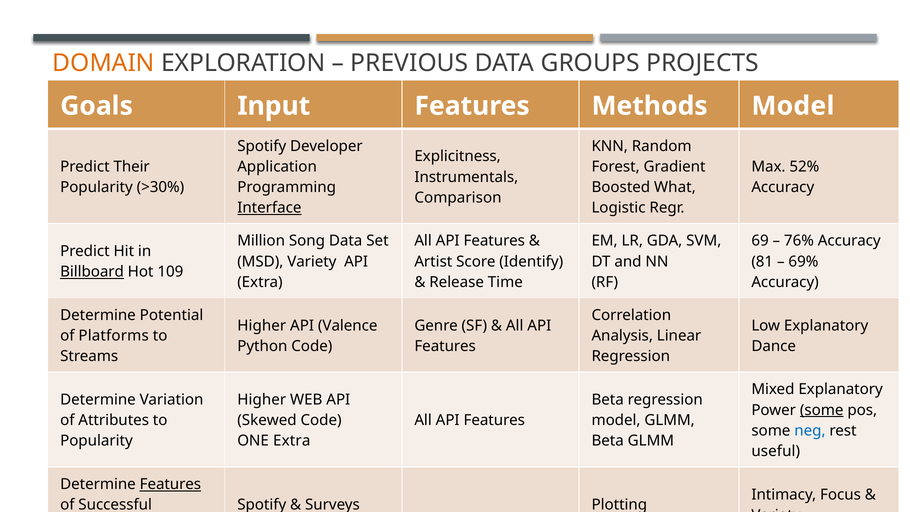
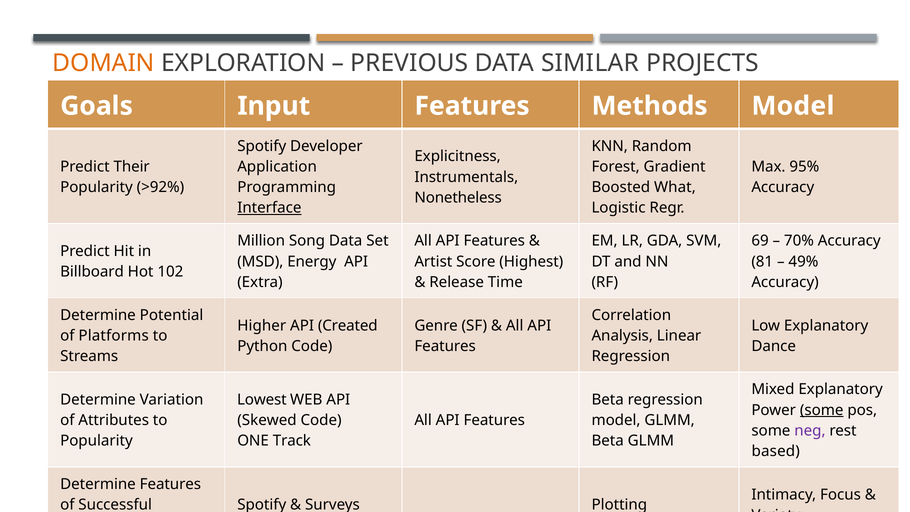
GROUPS: GROUPS -> SIMILAR (590, 63)
52%: 52% -> 95% (804, 167)
>30%: >30% -> >92% (160, 187)
Comparison: Comparison -> Nonetheless (458, 198)
76%: 76% -> 70% (799, 241)
MSD Variety: Variety -> Energy (312, 261)
Identify: Identify -> Highest (531, 261)
69%: 69% -> 49% (803, 261)
Billboard underline: present -> none (92, 272)
109: 109 -> 102 (170, 272)
Valence: Valence -> Created (348, 325)
Higher: Higher -> Lowest (262, 400)
neg colour: blue -> purple (810, 431)
ONE Extra: Extra -> Track (292, 441)
useful: useful -> based (776, 451)
Features underline: present -> none (170, 484)
